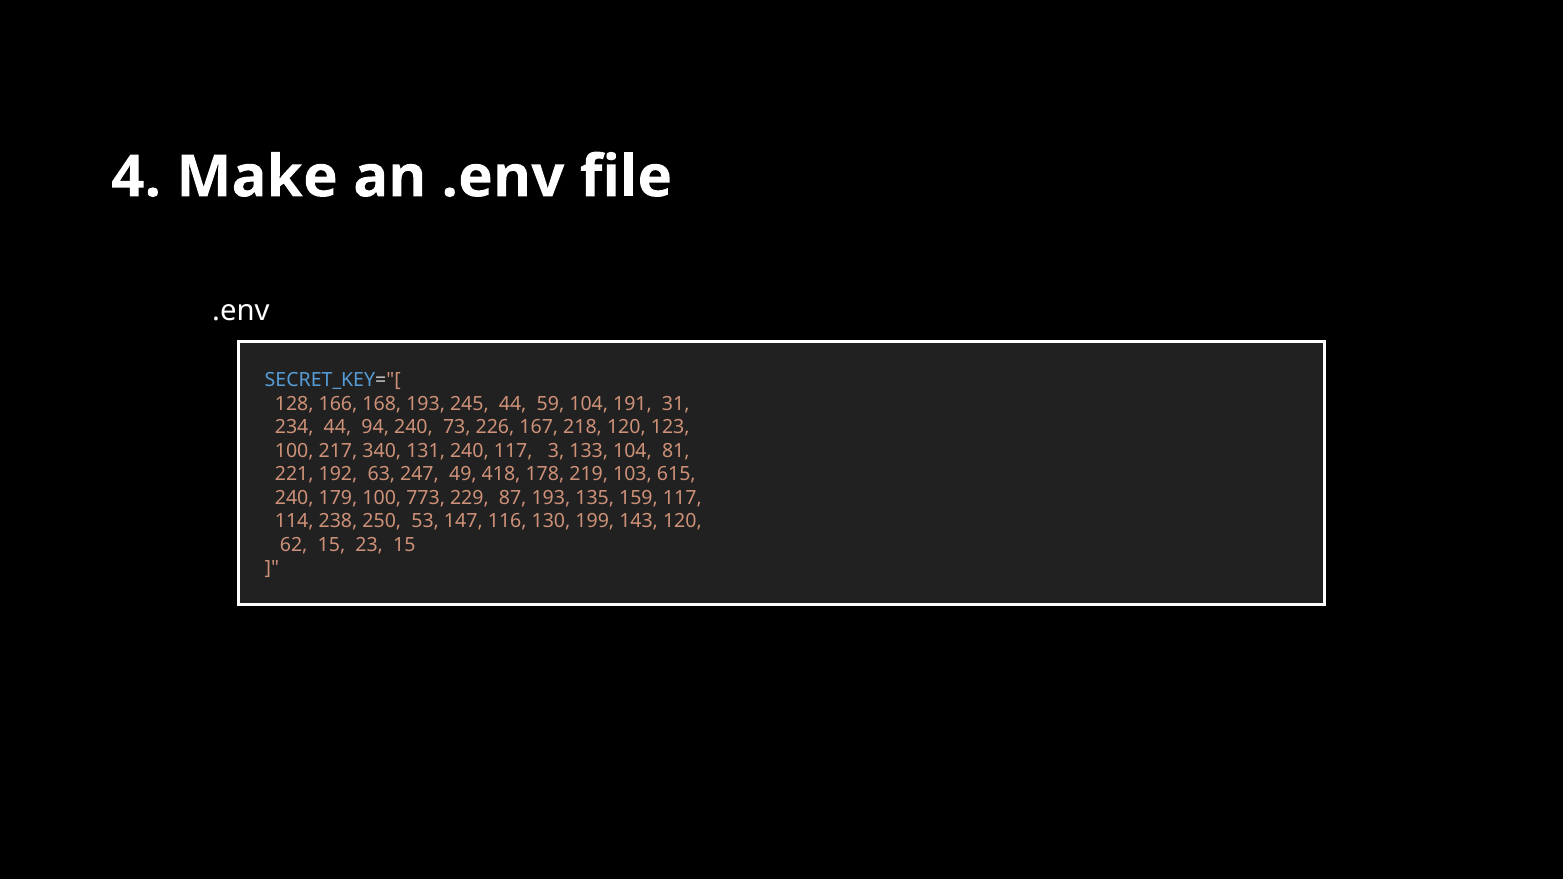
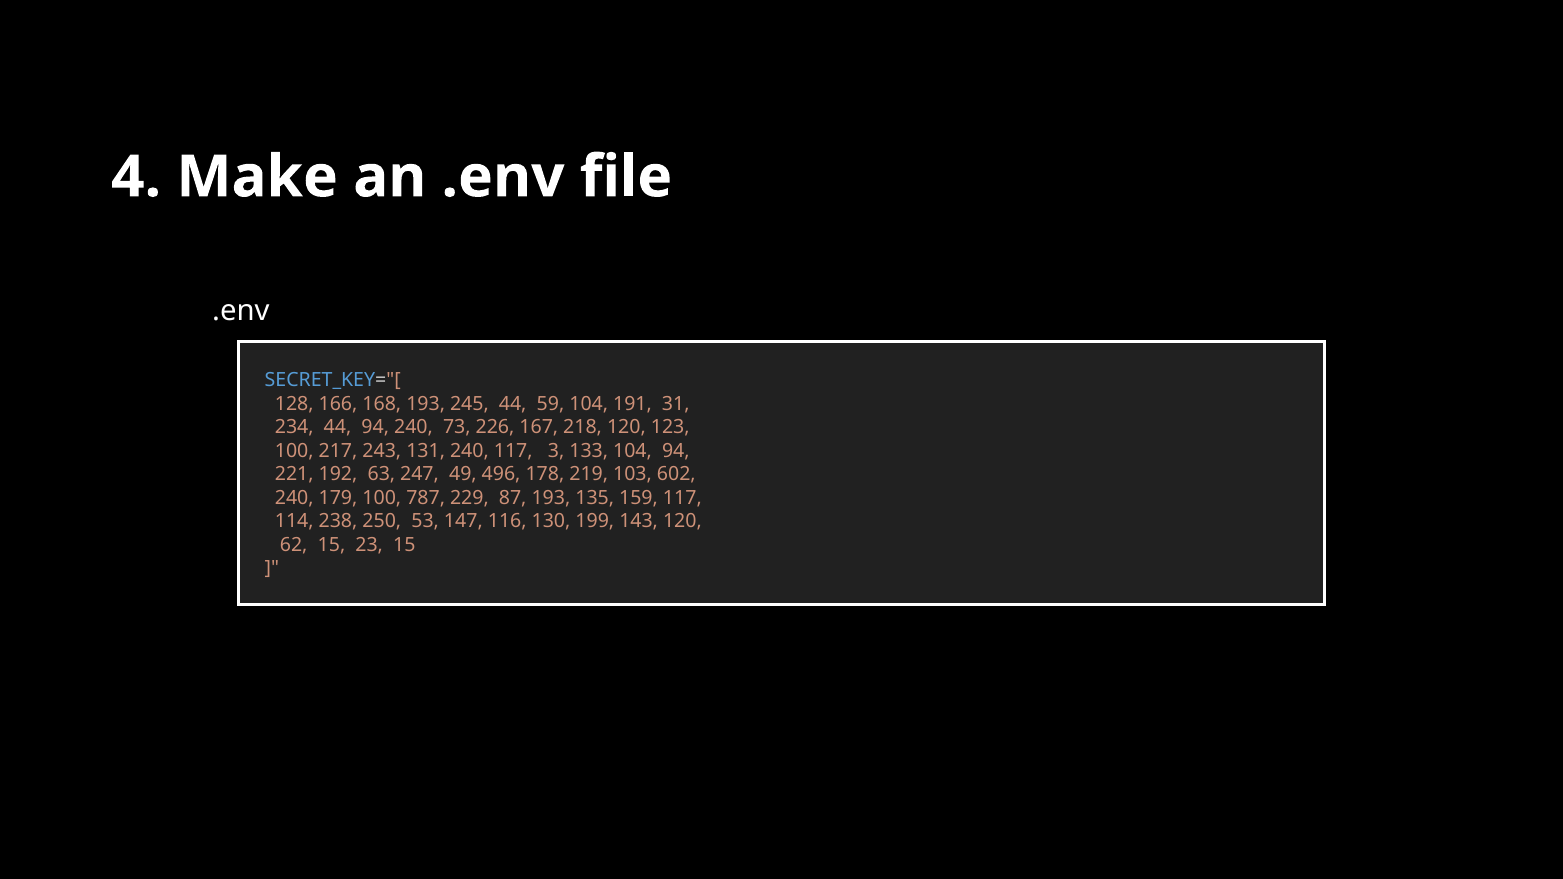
340: 340 -> 243 (382, 451)
104 81: 81 -> 94 (676, 451)
418: 418 -> 496 (501, 474)
615: 615 -> 602 (676, 474)
773: 773 -> 787 (426, 498)
